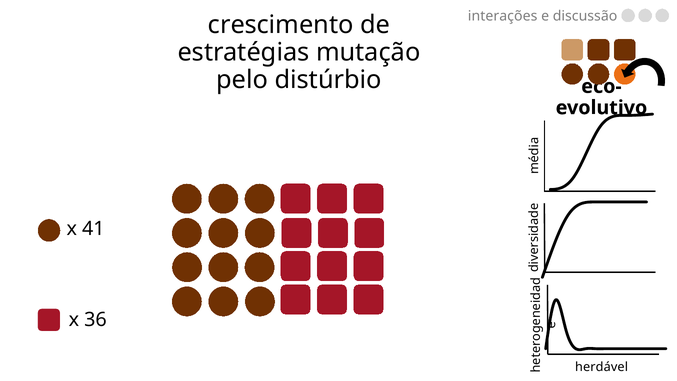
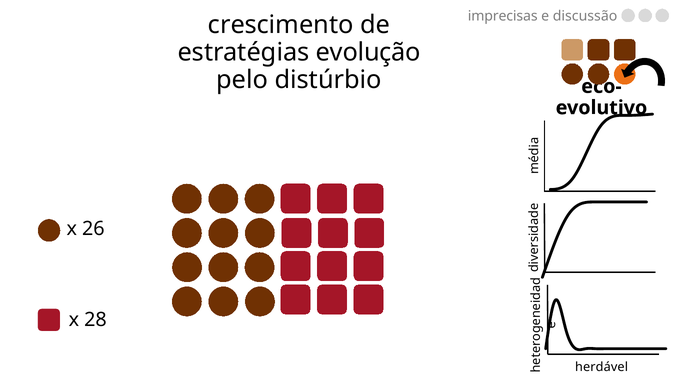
interações: interações -> imprecisas (503, 16)
mutação: mutação -> evolução (368, 52)
41: 41 -> 26 (93, 229)
36: 36 -> 28 (95, 320)
